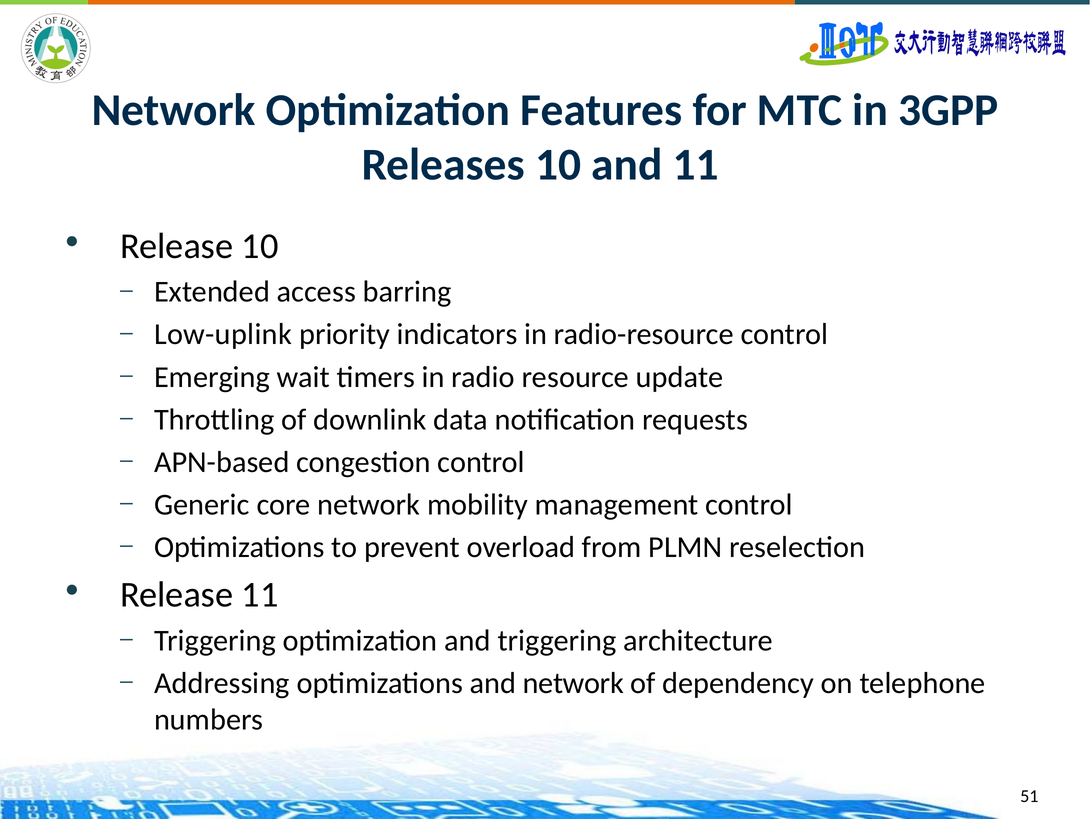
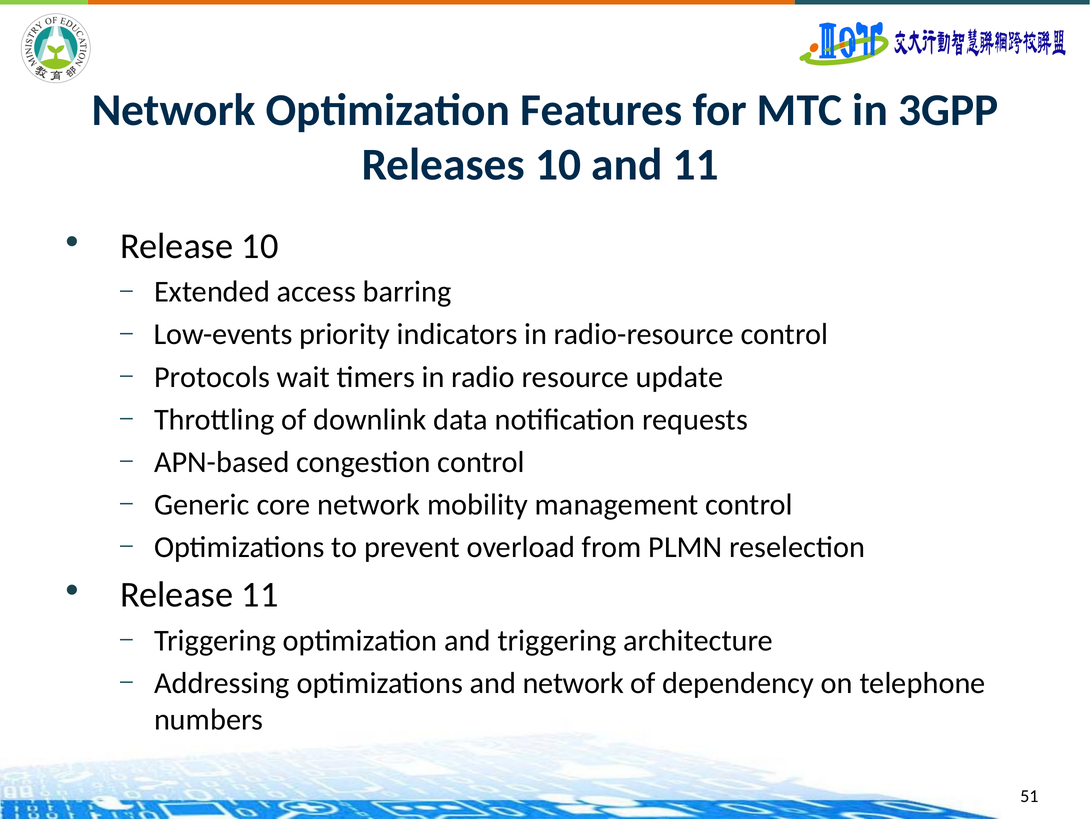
Low-uplink: Low-uplink -> Low-events (223, 334)
Emerging: Emerging -> Protocols (212, 377)
